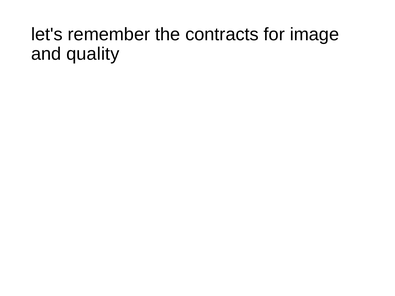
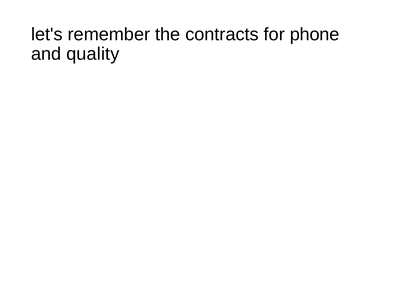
image: image -> phone (315, 35)
